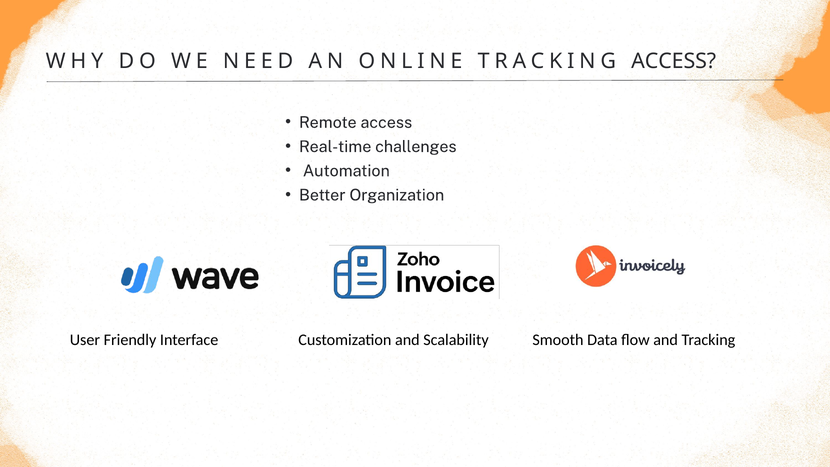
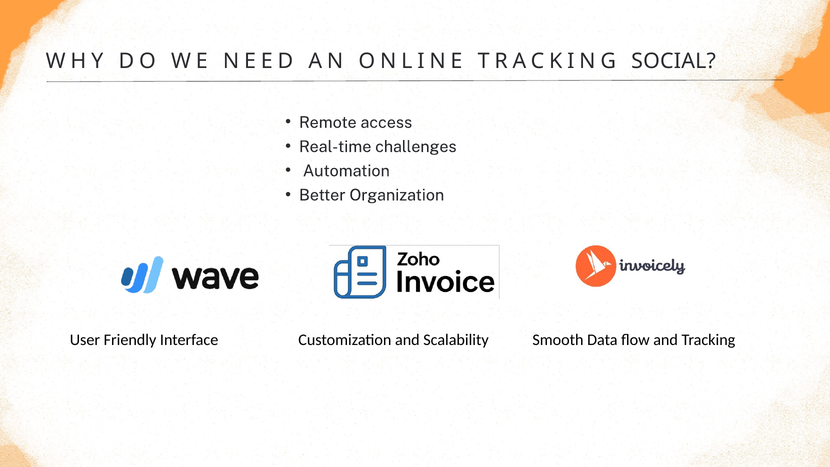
TRACKING ACCESS: ACCESS -> SOCIAL (674, 61)
